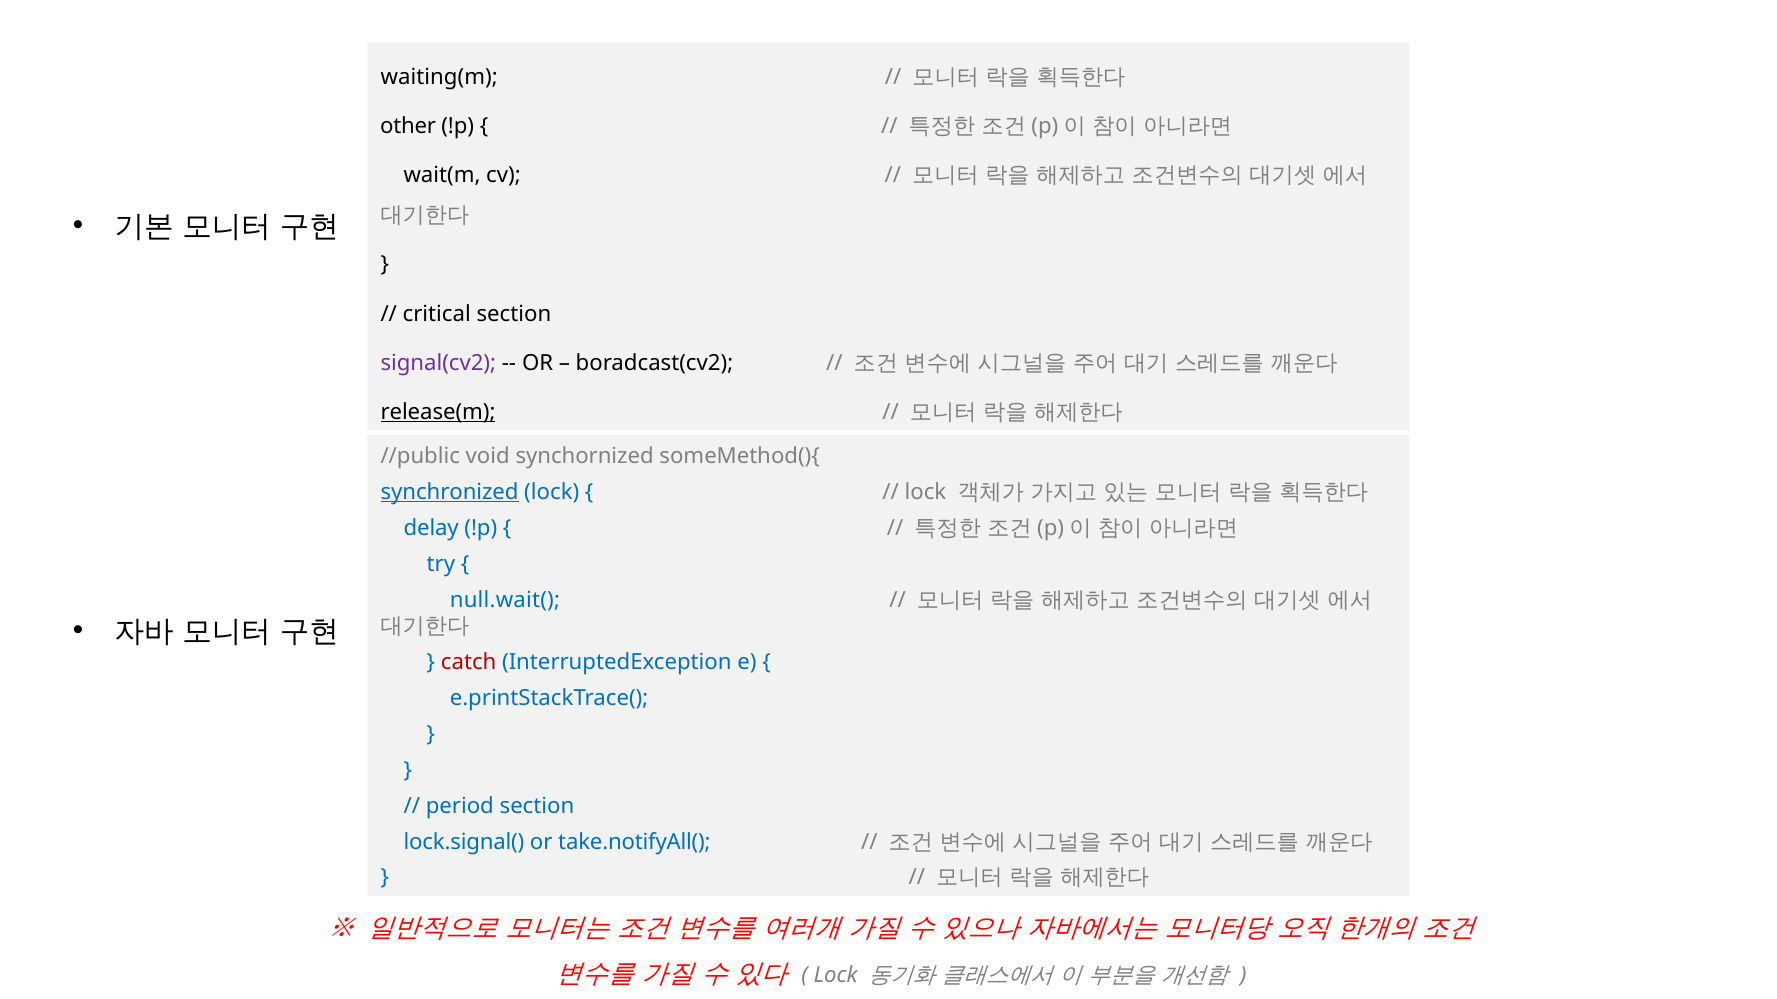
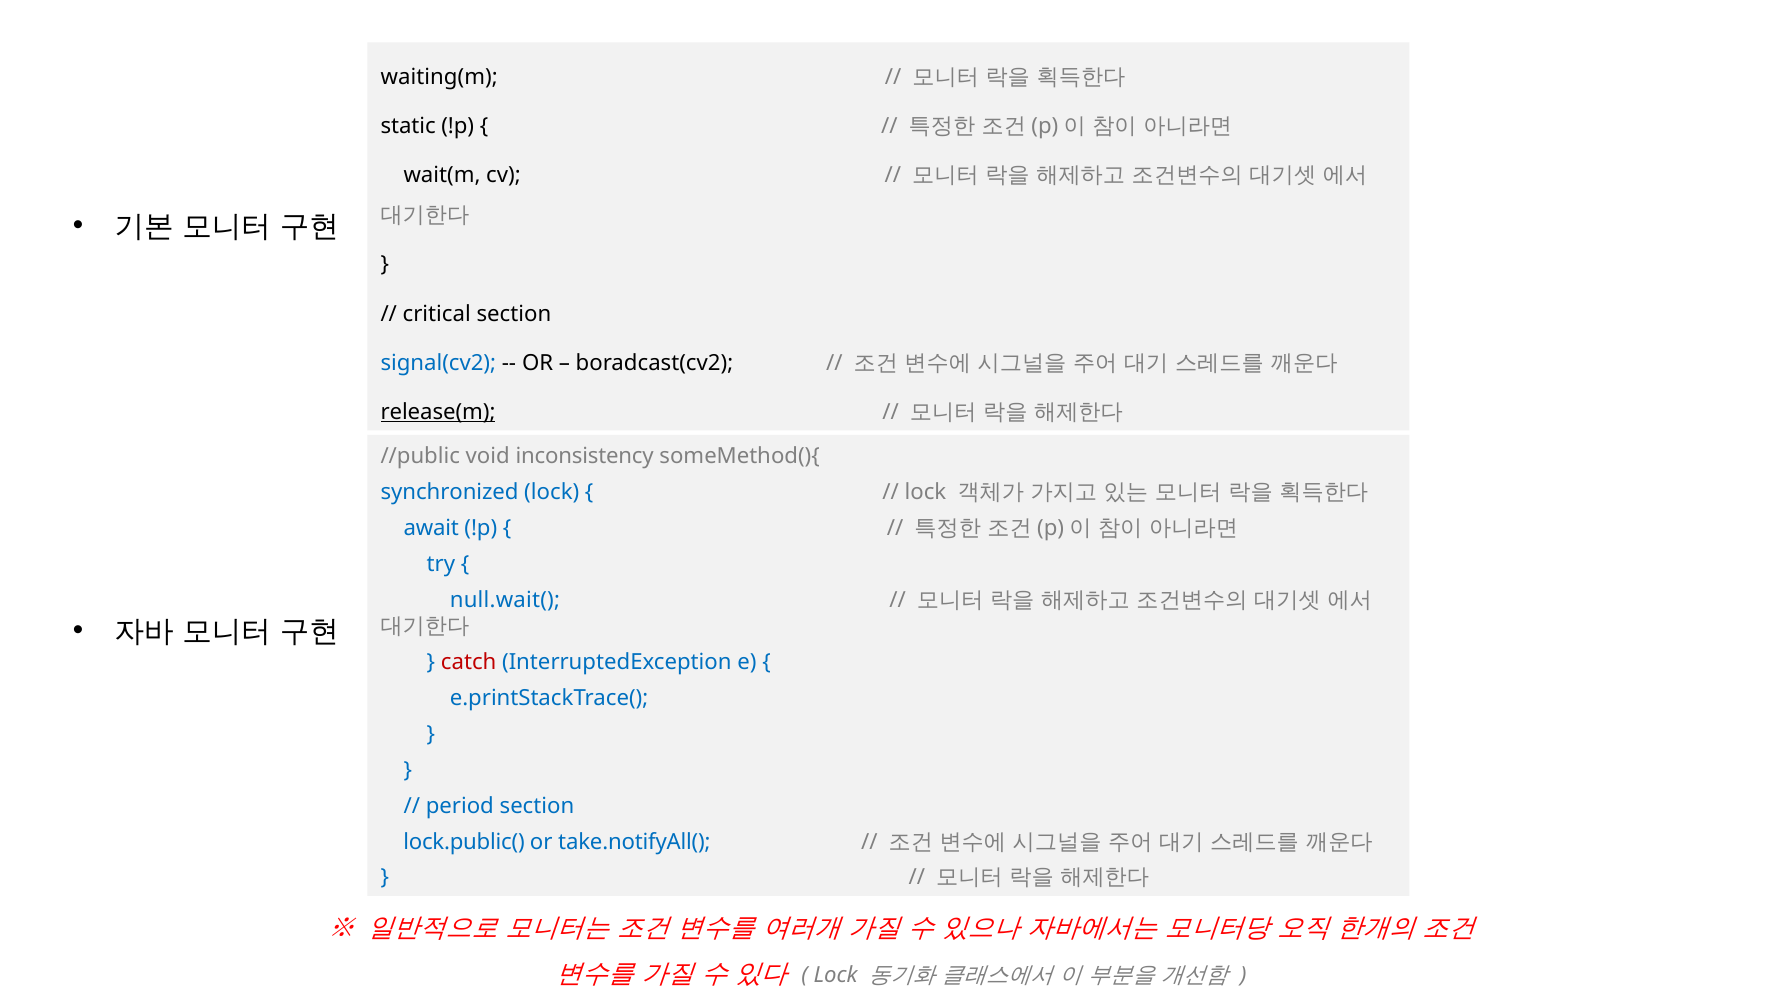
other: other -> static (408, 126)
signal(cv2 colour: purple -> blue (438, 363)
synchornized: synchornized -> inconsistency (585, 457)
synchronized underline: present -> none (450, 493)
delay: delay -> await (431, 528)
lock.signal(: lock.signal( -> lock.public( (464, 842)
